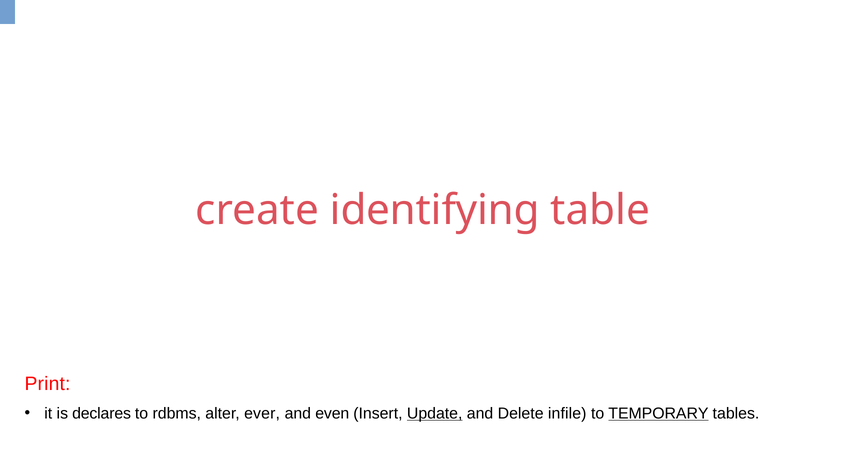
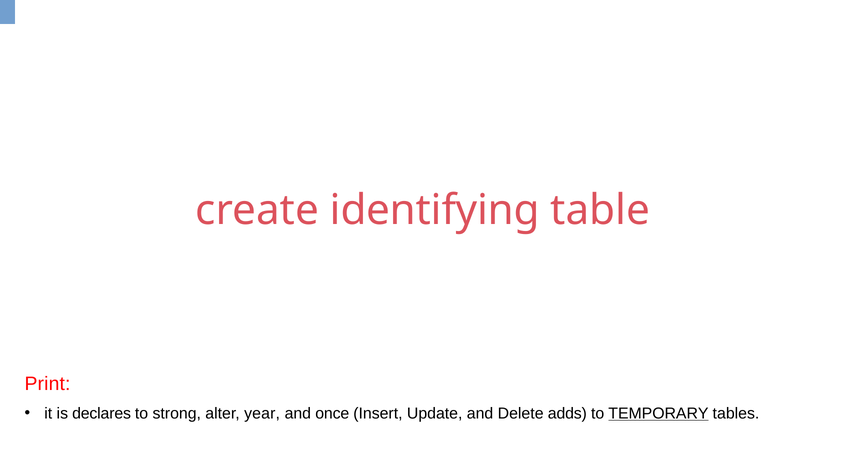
rdbms: rdbms -> strong (177, 413)
ever: ever -> year (262, 413)
even: even -> once (332, 413)
Update underline: present -> none (435, 413)
infile: infile -> adds (567, 413)
